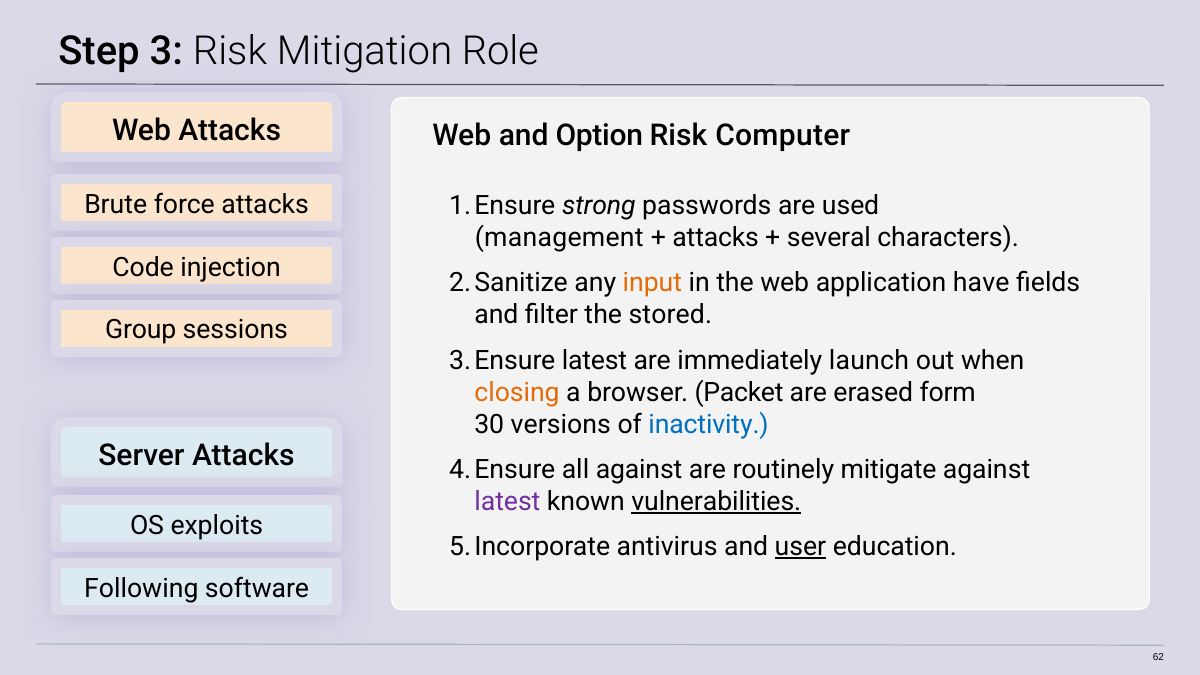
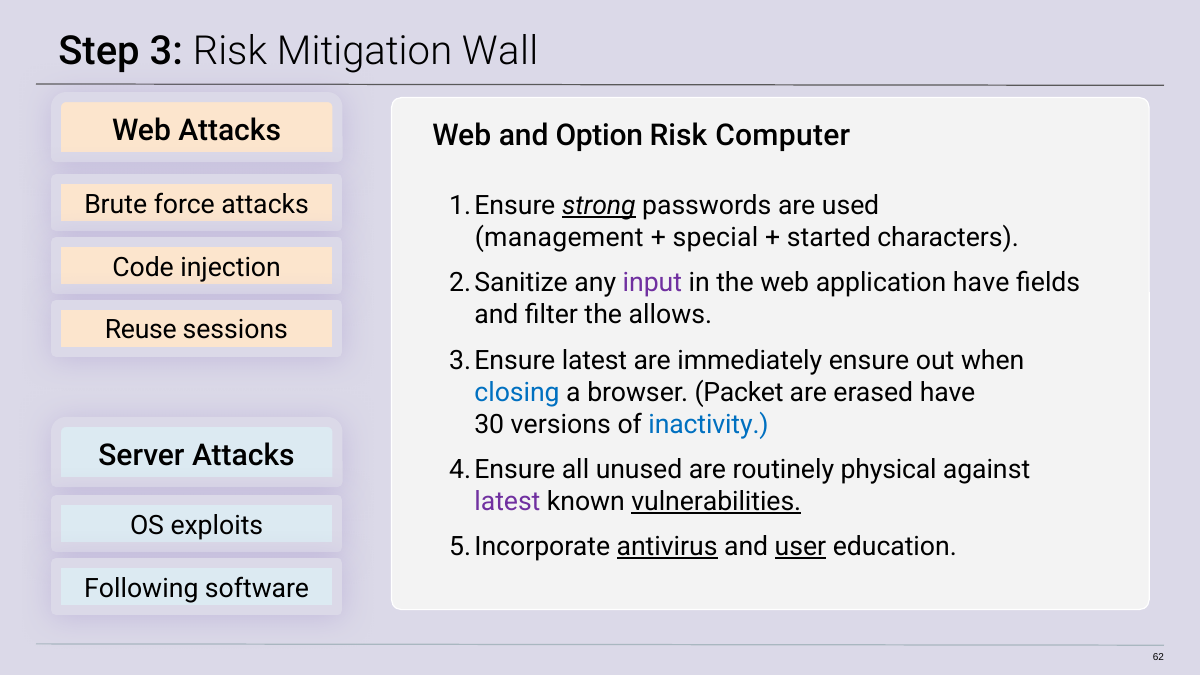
Role: Role -> Wall (500, 51)
strong underline: none -> present (599, 206)
attacks: attacks -> special (715, 238)
several: several -> started (829, 238)
input colour: orange -> purple (652, 283)
stored: stored -> allows (670, 315)
Group: Group -> Reuse (141, 330)
launch: launch -> ensure (869, 360)
closing colour: orange -> blue (517, 392)
erased form: form -> have (948, 392)
all against: against -> unused (639, 470)
mitigate: mitigate -> physical (889, 470)
antivirus underline: none -> present (667, 547)
